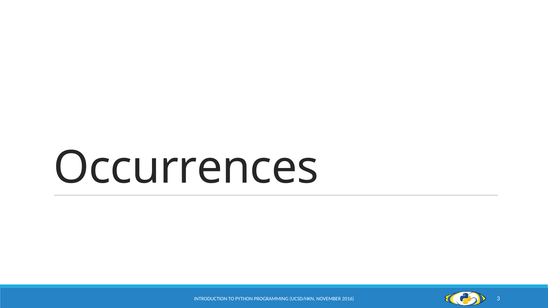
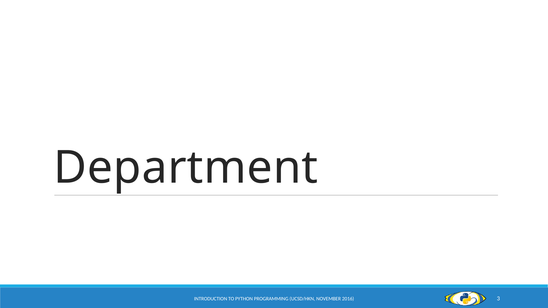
Occurrences: Occurrences -> Department (186, 168)
